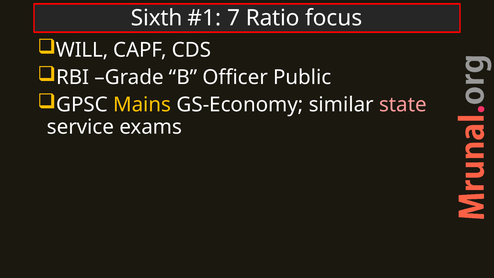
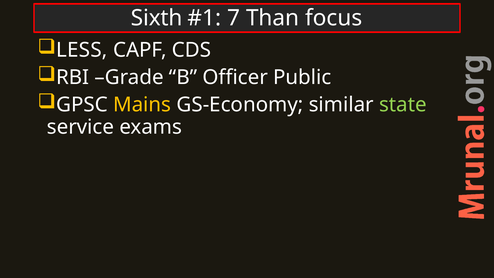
Ratio: Ratio -> Than (273, 18)
WILL: WILL -> LESS (82, 50)
state colour: pink -> light green (403, 105)
